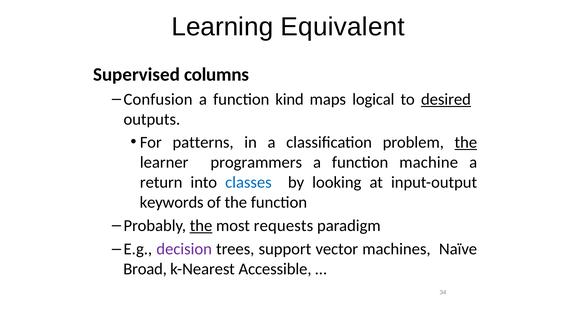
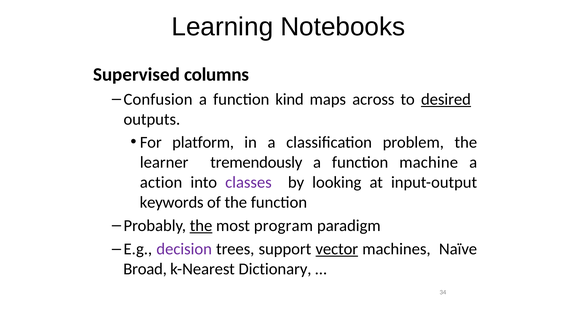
Equivalent: Equivalent -> Notebooks (343, 27)
logical: logical -> across (373, 99)
patterns: patterns -> platform (203, 142)
the underline: present -> none (466, 142)
programmers: programmers -> tremendously (256, 162)
return: return -> action (161, 182)
classes colour: blue -> purple (248, 182)
requests: requests -> program (283, 225)
vector underline: none -> present (337, 249)
Accessible: Accessible -> Dictionary (275, 269)
